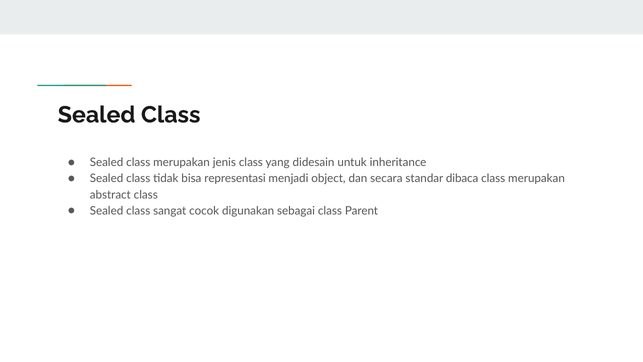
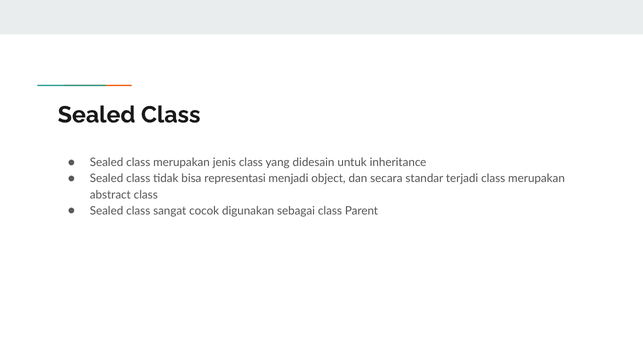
dibaca: dibaca -> terjadi (462, 179)
